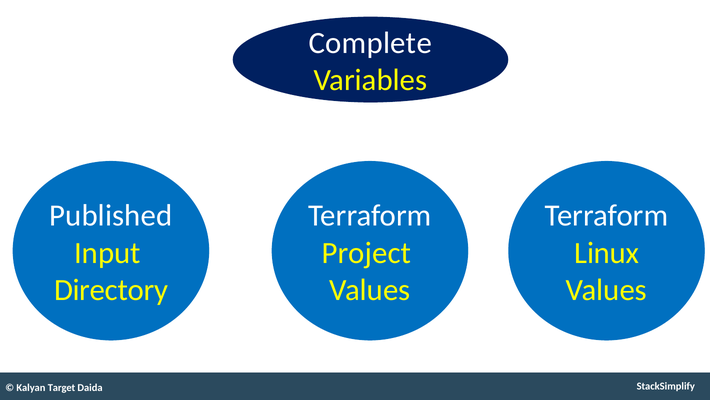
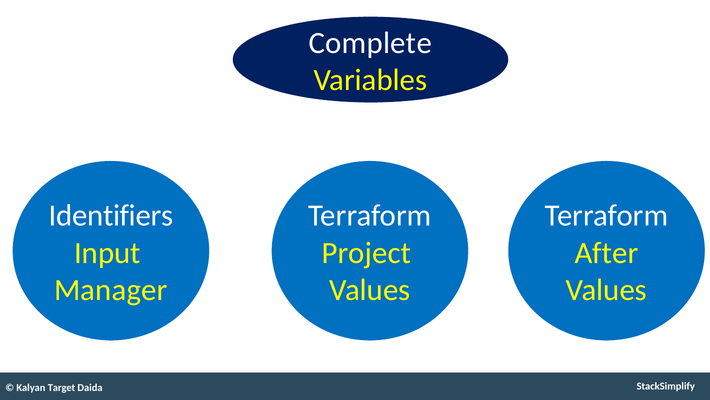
Published: Published -> Identifiers (111, 215)
Linux: Linux -> After (606, 252)
Directory: Directory -> Manager (111, 289)
